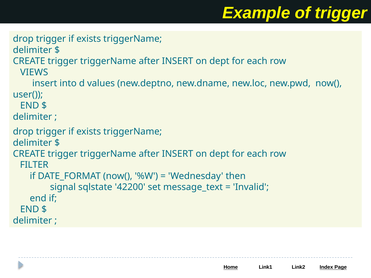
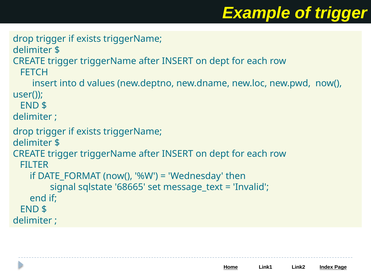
VIEWS: VIEWS -> FETCH (34, 72)
42200: 42200 -> 68665 (130, 187)
